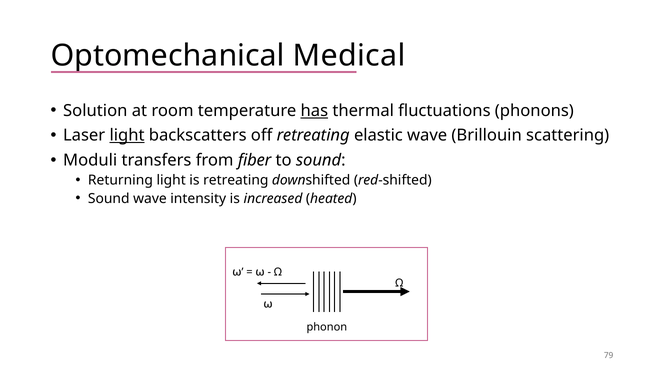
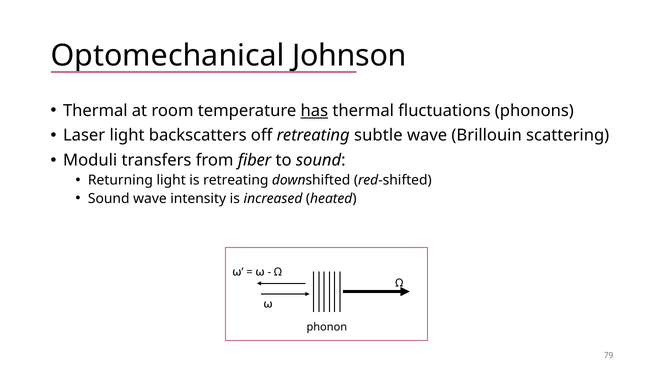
Medical: Medical -> Johnson (349, 56)
Solution: Solution -> Thermal (95, 111)
light underline: present -> none (127, 136)
elastic: elastic -> subtle (378, 136)
